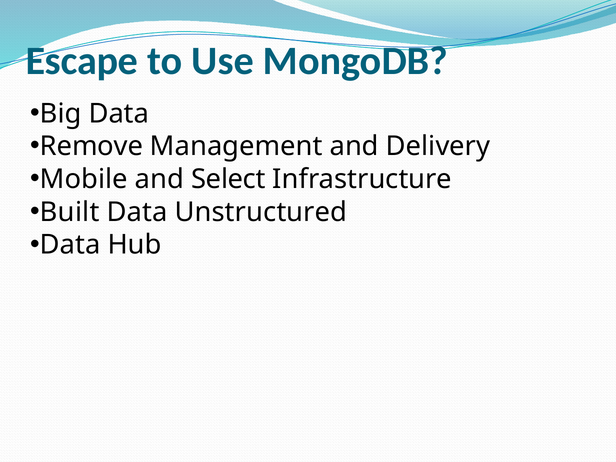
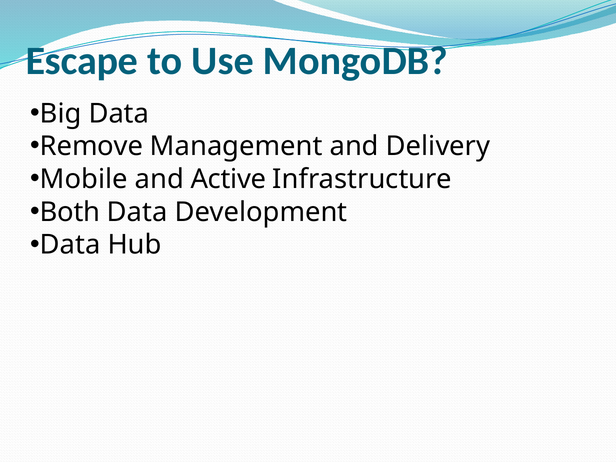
Select: Select -> Active (228, 179)
Built: Built -> Both (70, 212)
Unstructured: Unstructured -> Development (261, 212)
